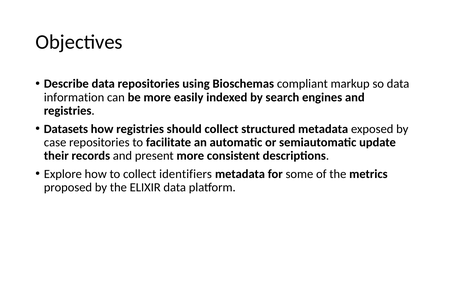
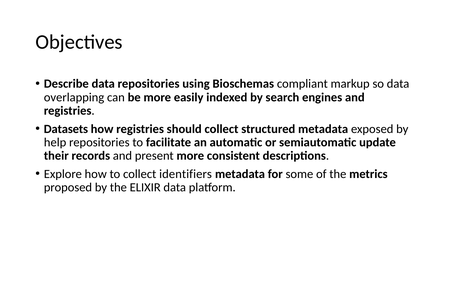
information: information -> overlapping (74, 97)
case: case -> help (55, 142)
